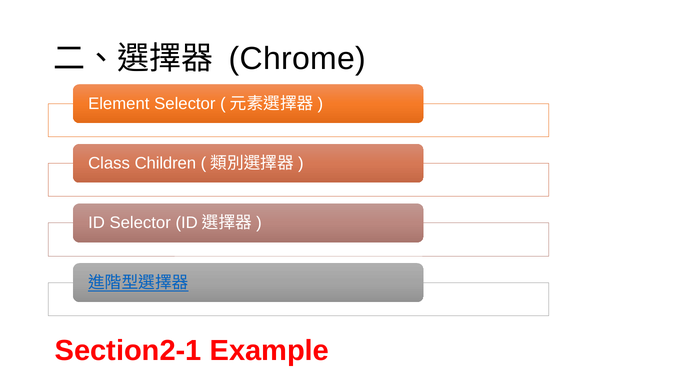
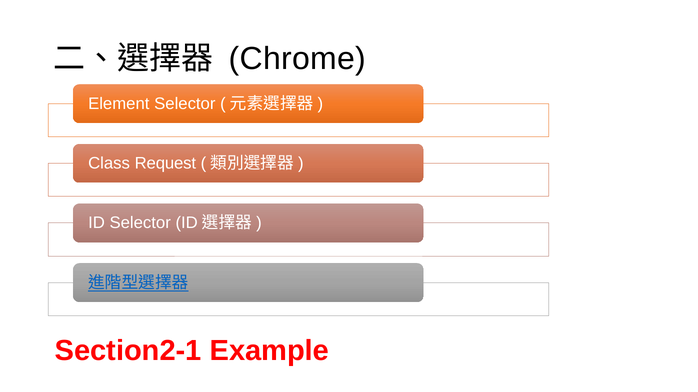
Children: Children -> Request (165, 163)
